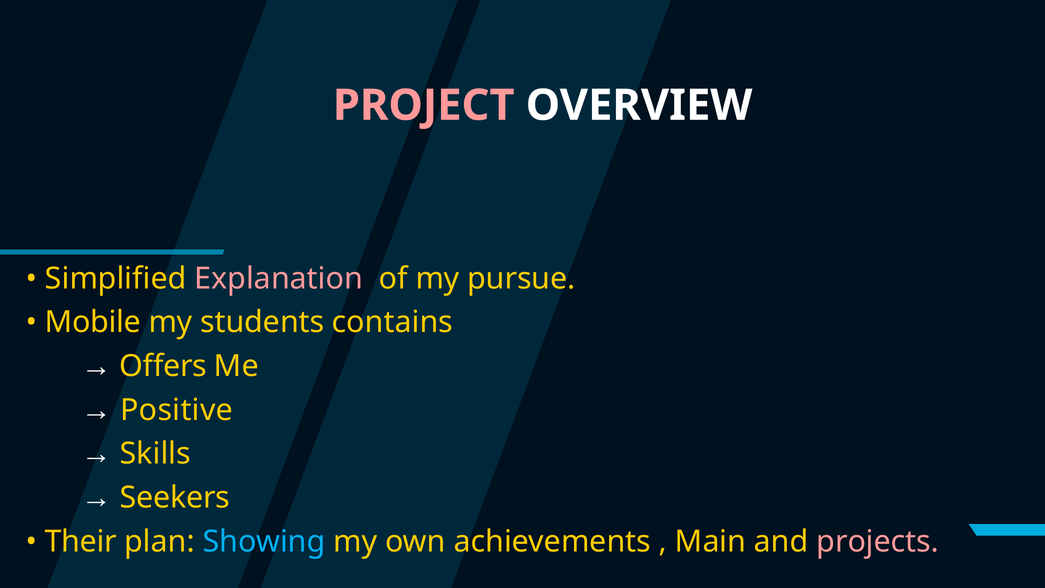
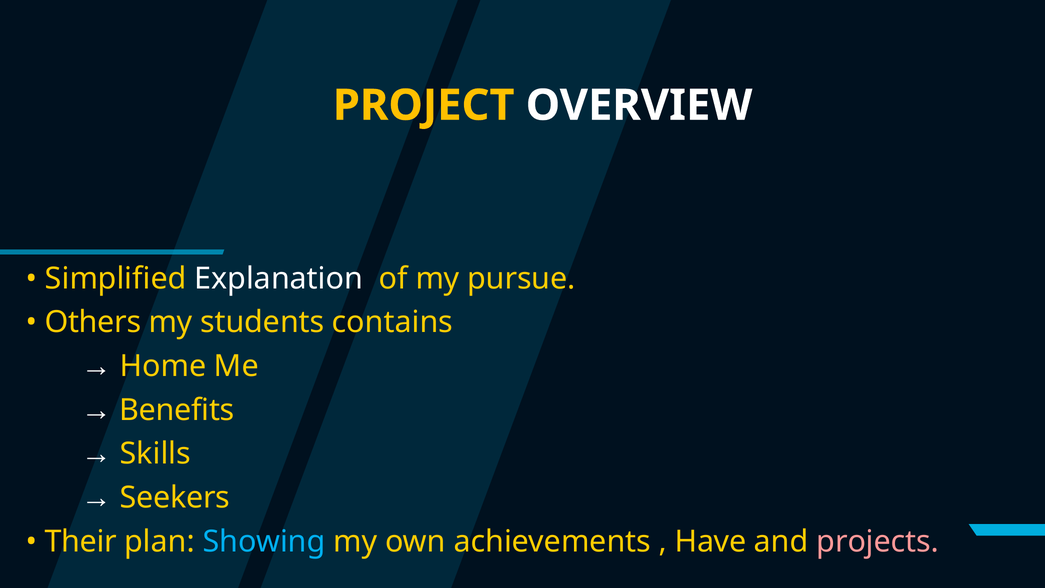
PROJECT colour: pink -> yellow (424, 105)
Explanation colour: pink -> white (279, 279)
Mobile: Mobile -> Others (93, 322)
Offers: Offers -> Home (163, 366)
Positive: Positive -> Benefits (177, 410)
Main: Main -> Have (711, 541)
